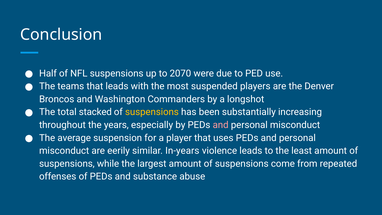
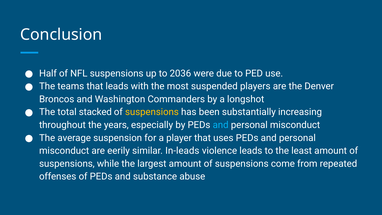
2070: 2070 -> 2036 (180, 73)
and colour: pink -> light blue (221, 125)
In-years: In-years -> In-leads (182, 151)
